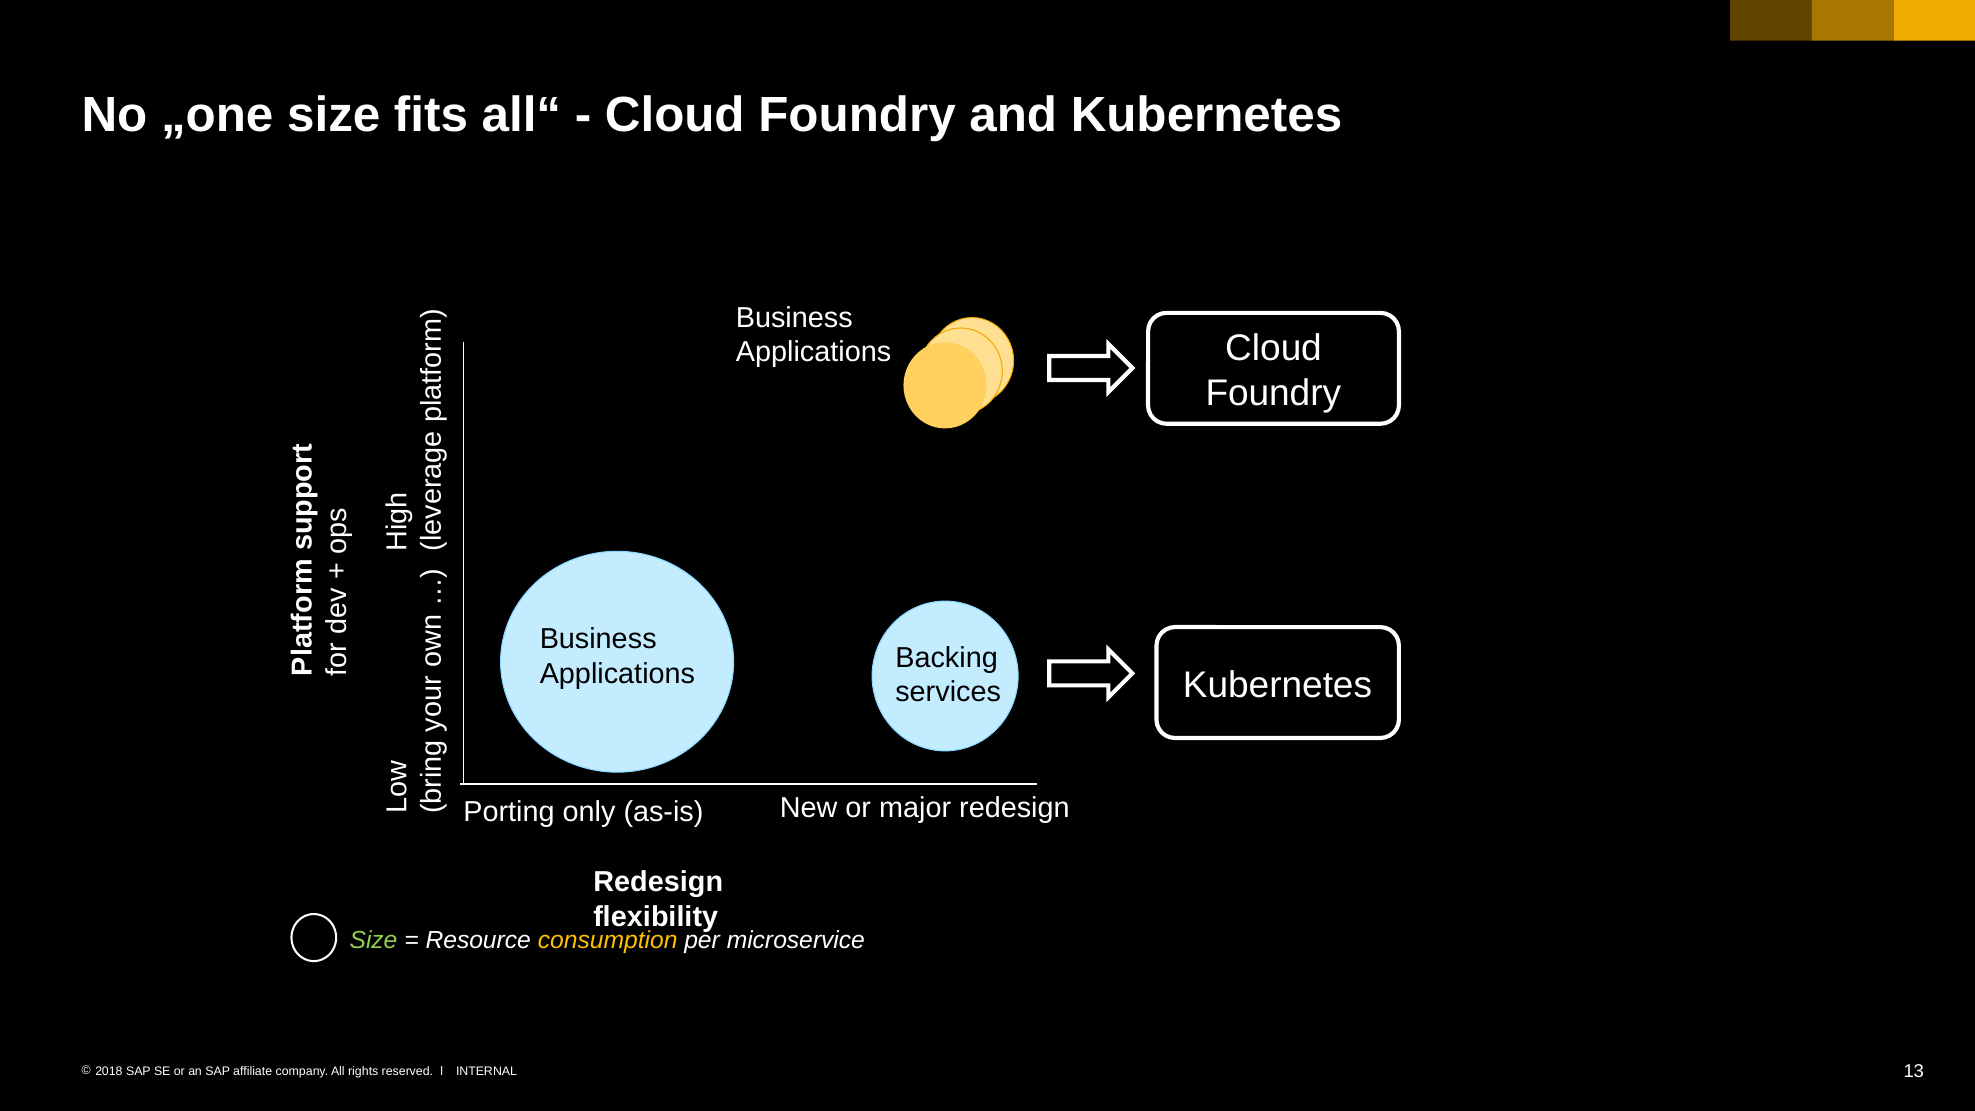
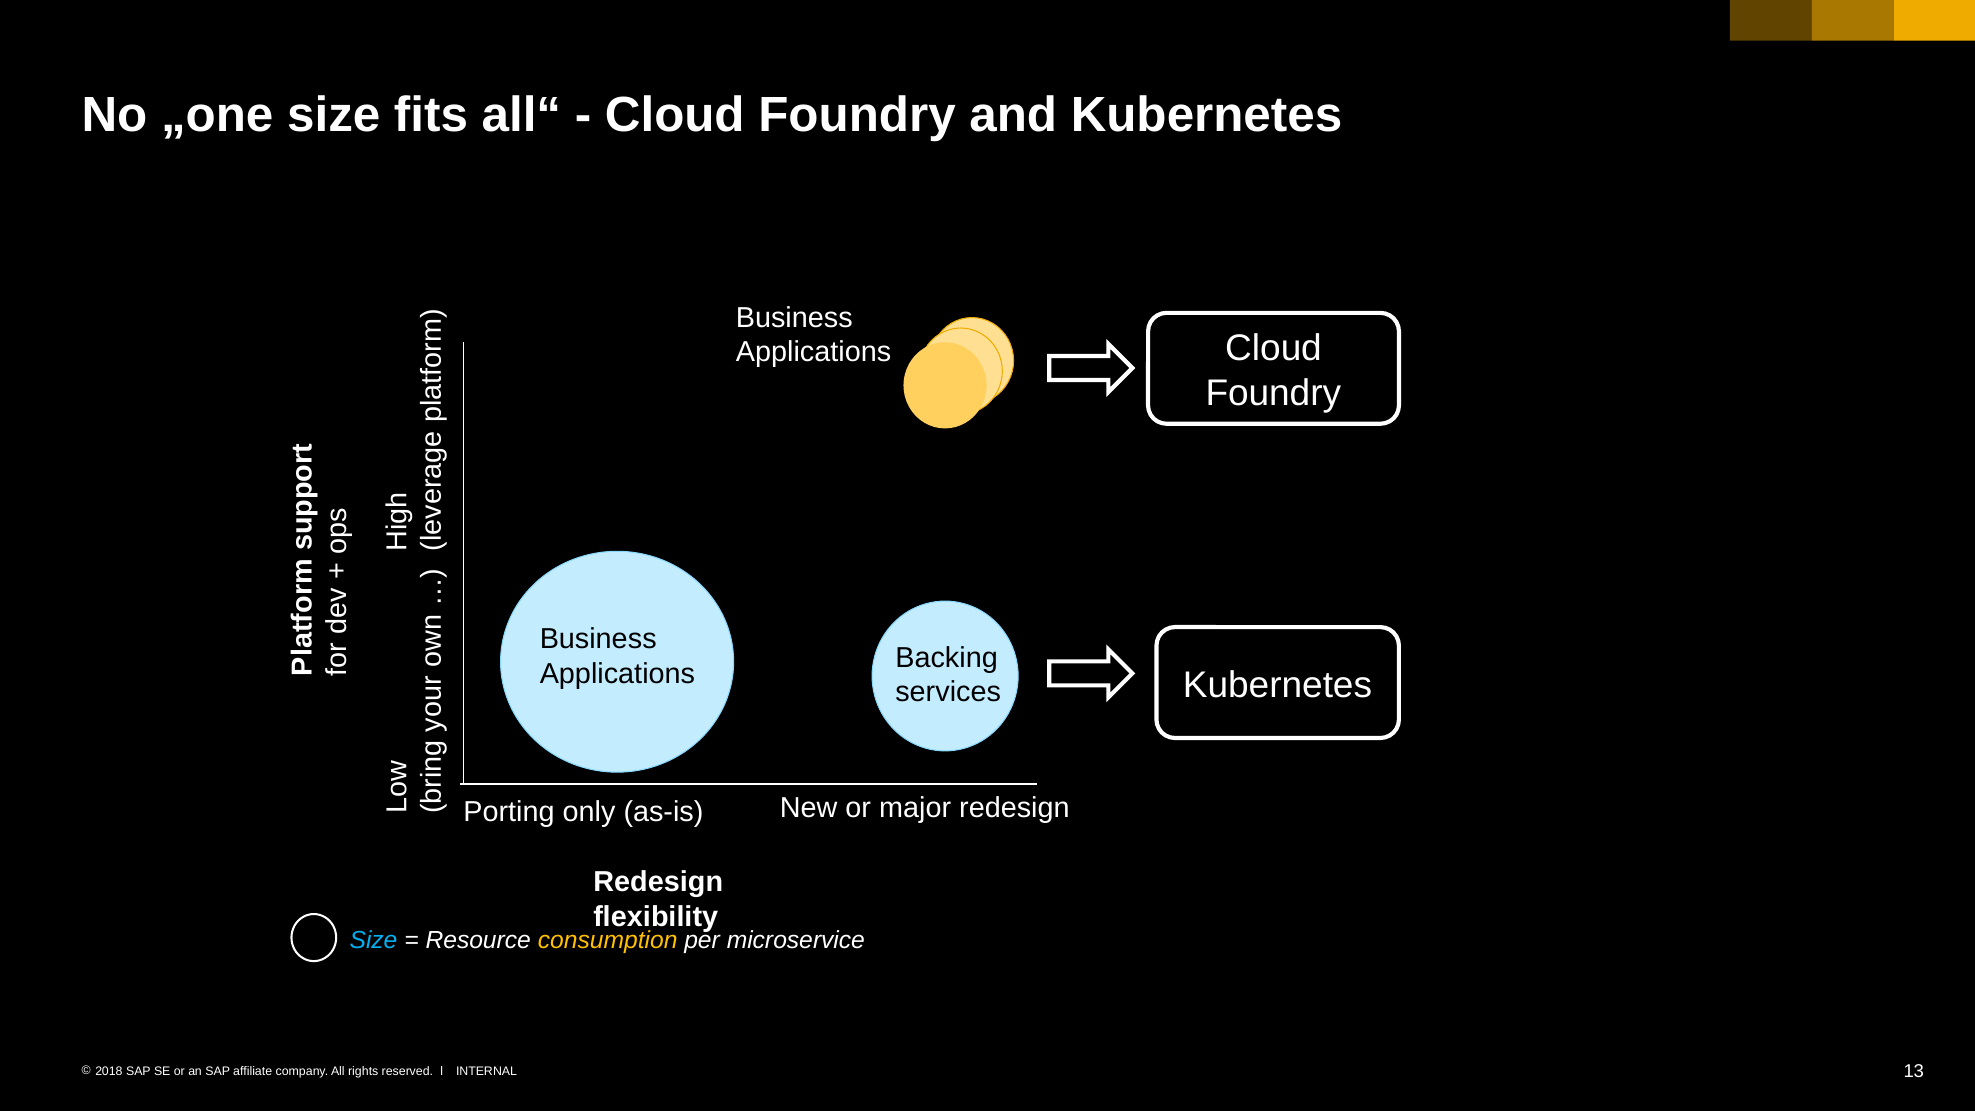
Size colour: light green -> light blue (374, 940)
